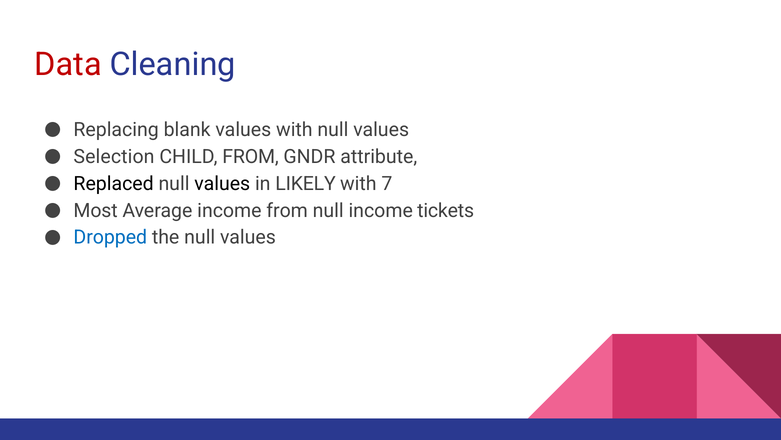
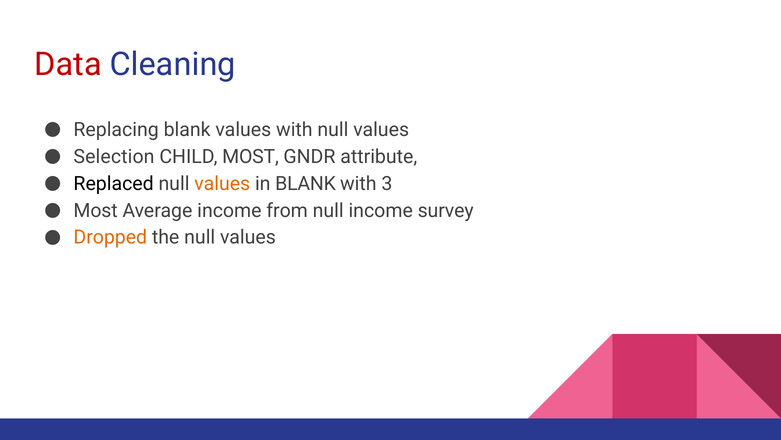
CHILD FROM: FROM -> MOST (251, 156)
values colour: black -> orange (222, 183)
in LIKELY: LIKELY -> BLANK (306, 183)
7: 7 -> 3 (387, 183)
tickets: tickets -> survey (446, 210)
Dropped colour: blue -> orange (110, 237)
